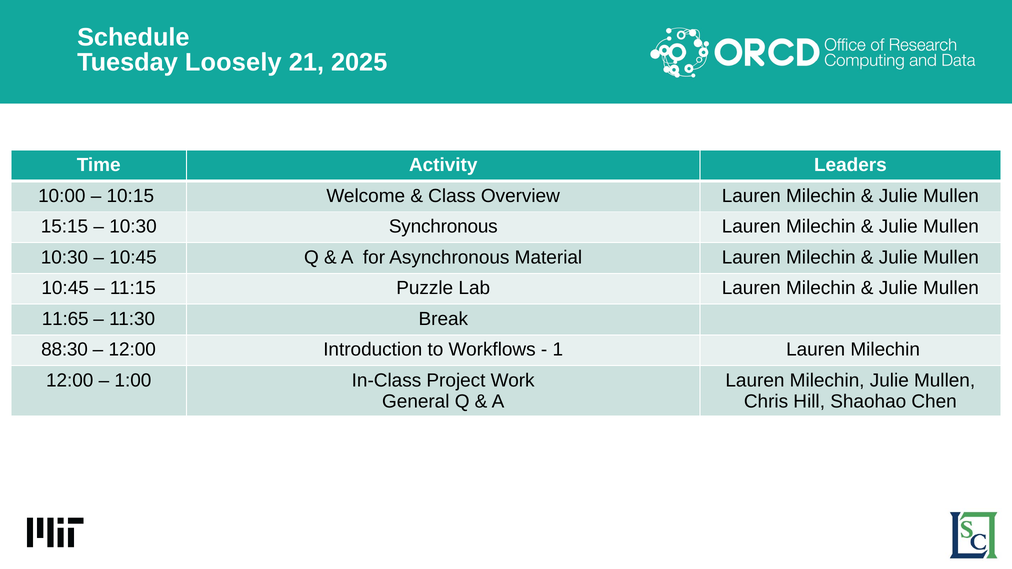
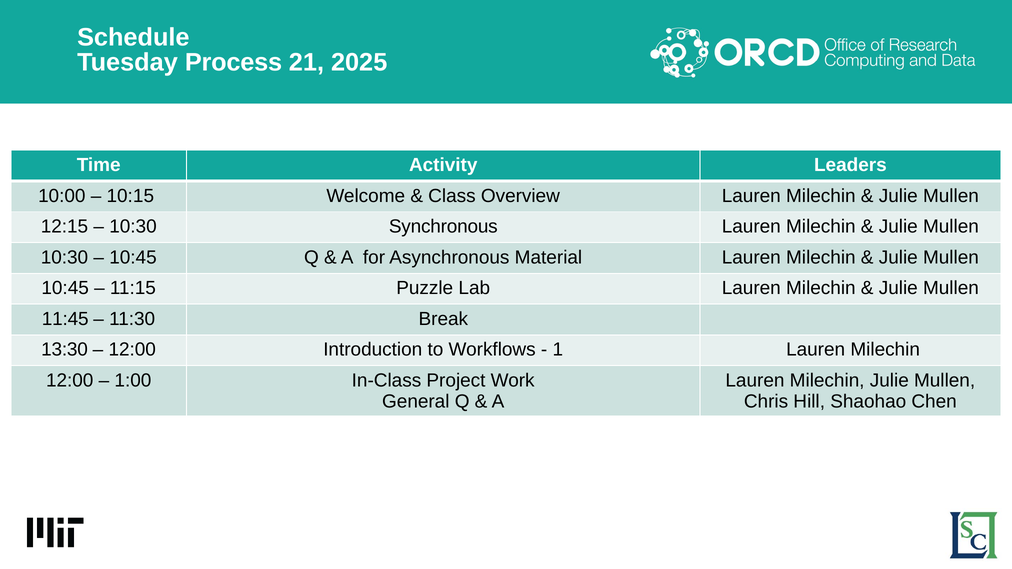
Loosely: Loosely -> Process (234, 63)
15:15: 15:15 -> 12:15 (64, 227)
11:65: 11:65 -> 11:45 (65, 319)
88:30: 88:30 -> 13:30 (65, 350)
